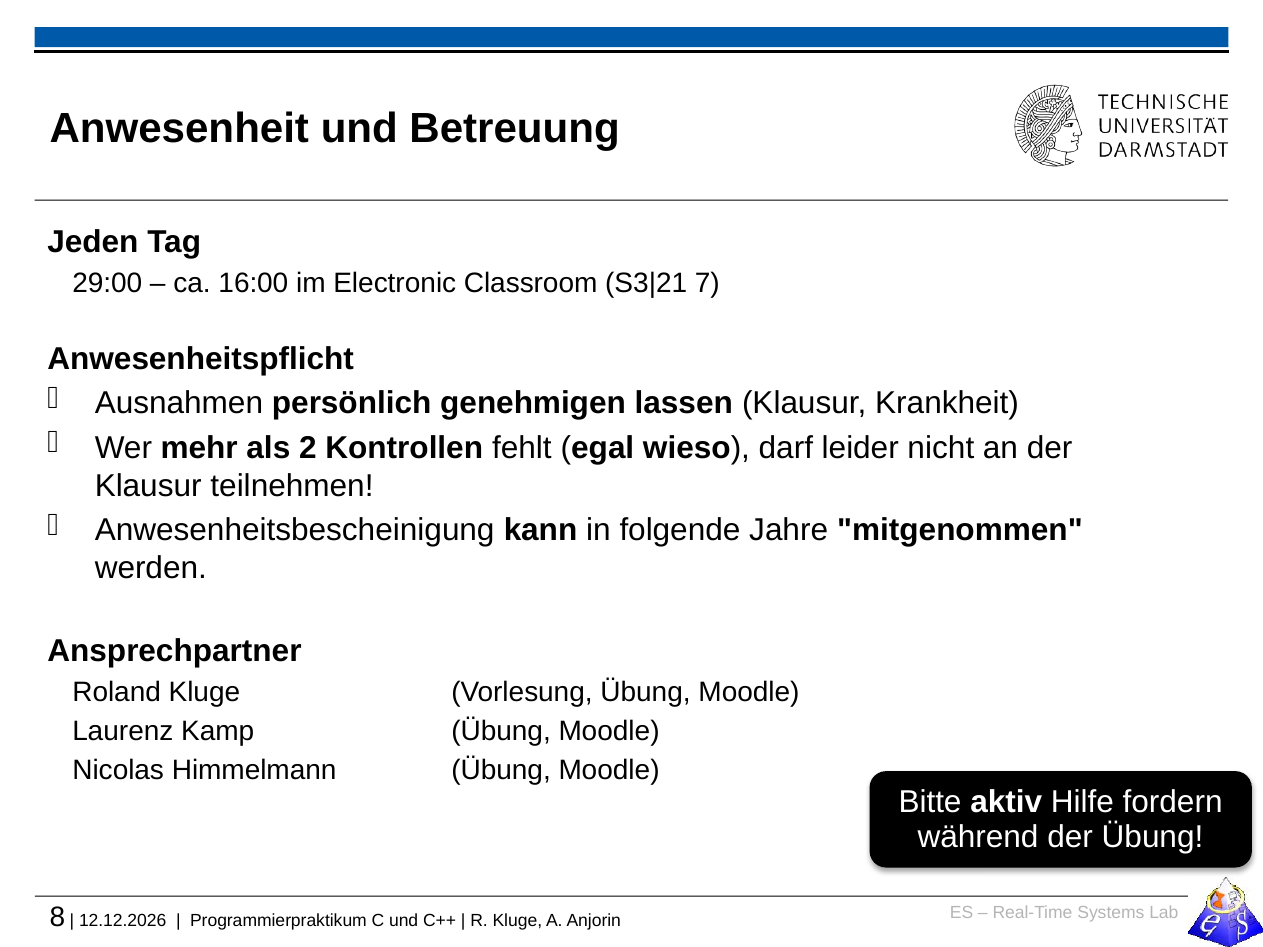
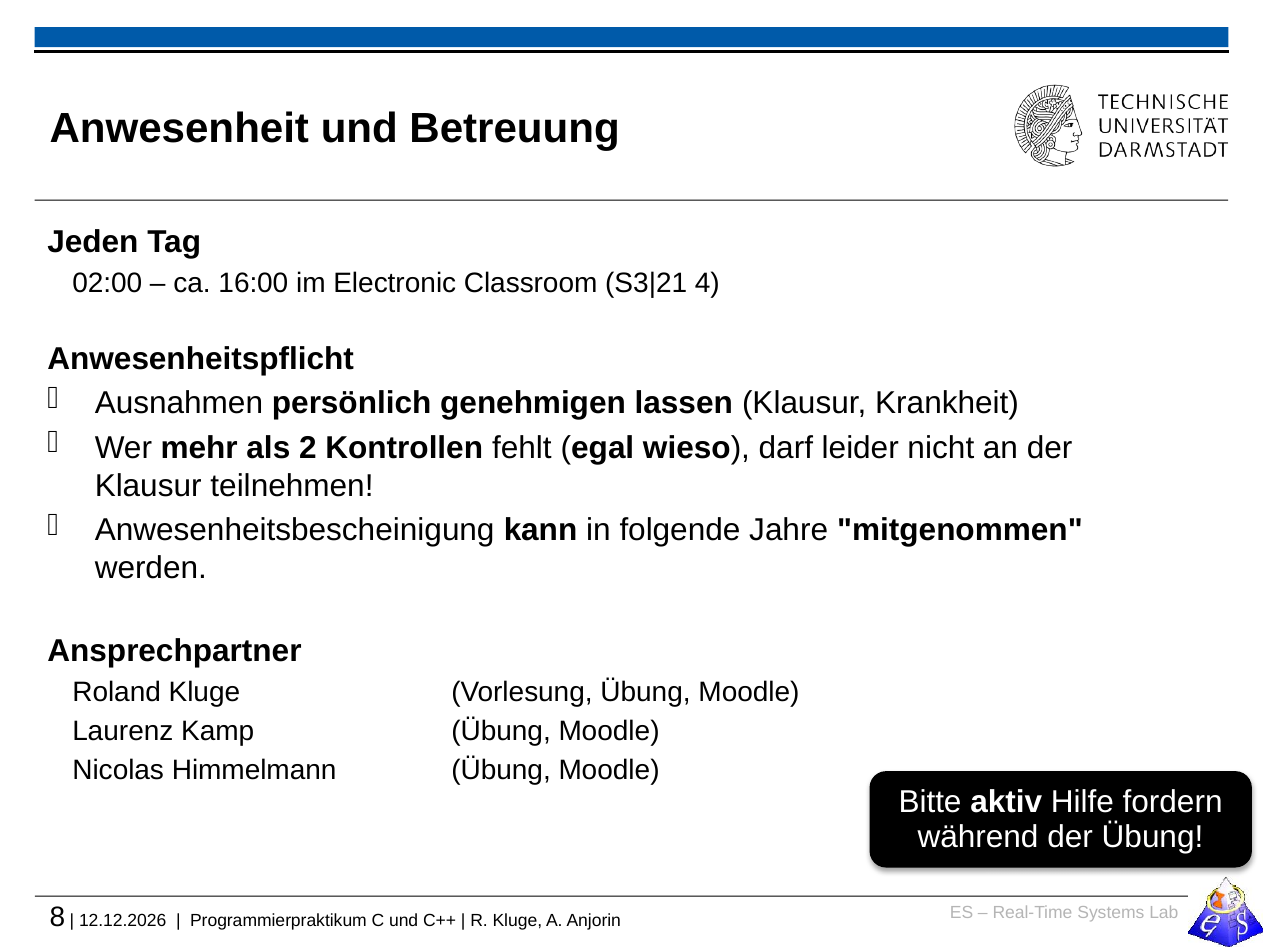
29:00: 29:00 -> 02:00 (107, 283)
7: 7 -> 4 (707, 283)
